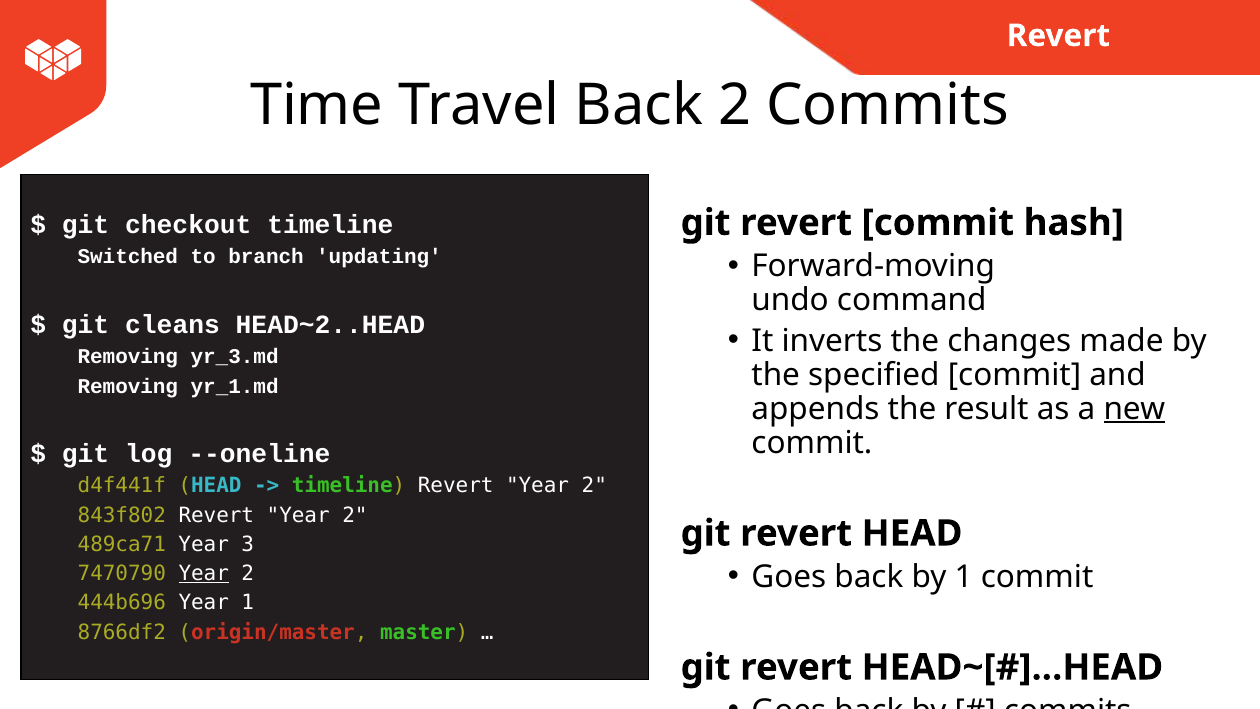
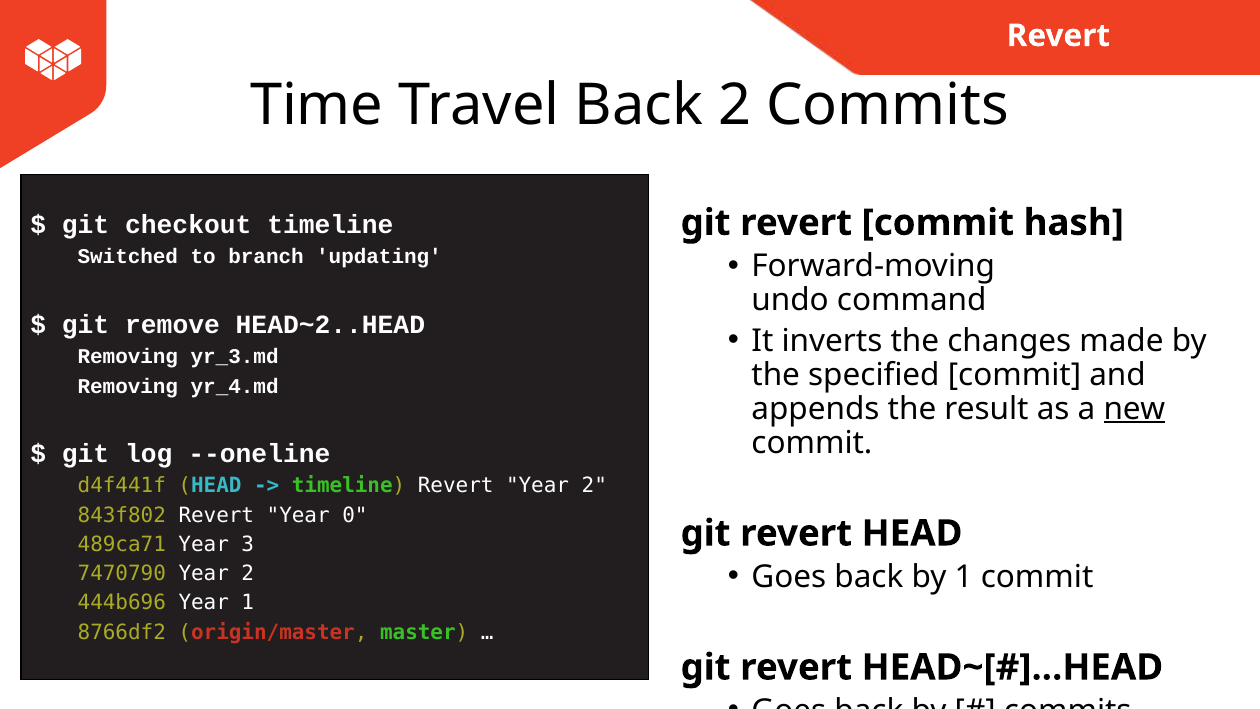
cleans: cleans -> remove (172, 325)
yr_1.md: yr_1.md -> yr_4.md (235, 386)
843f802 Revert Year 2: 2 -> 0 (355, 515)
Year underline: present -> none (204, 573)
